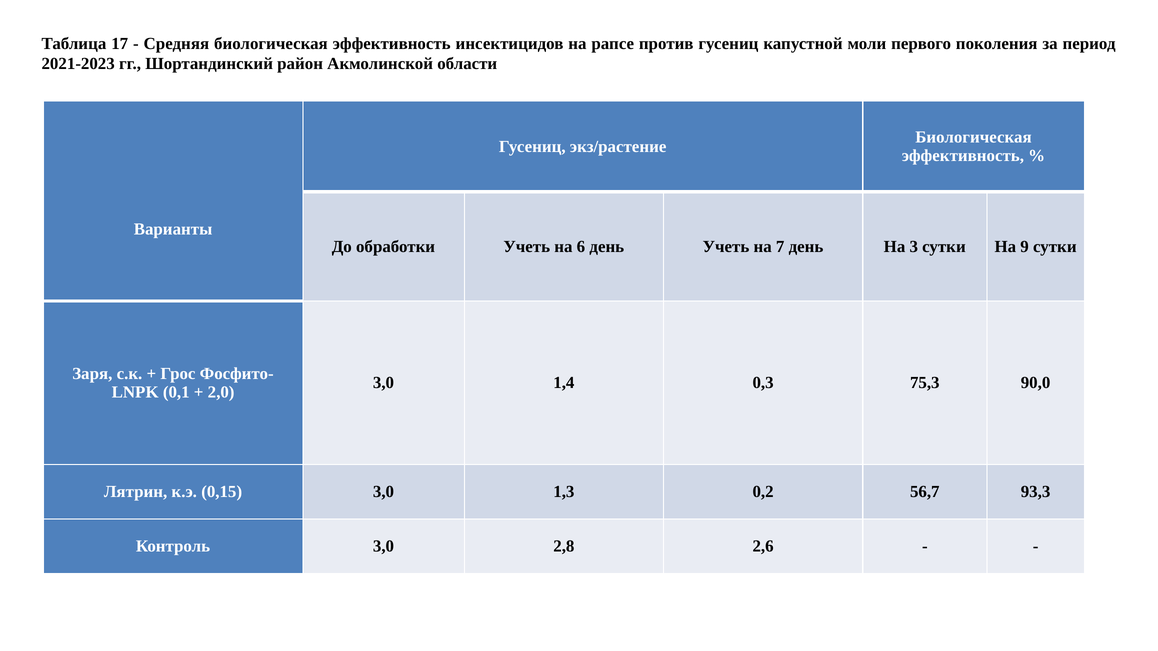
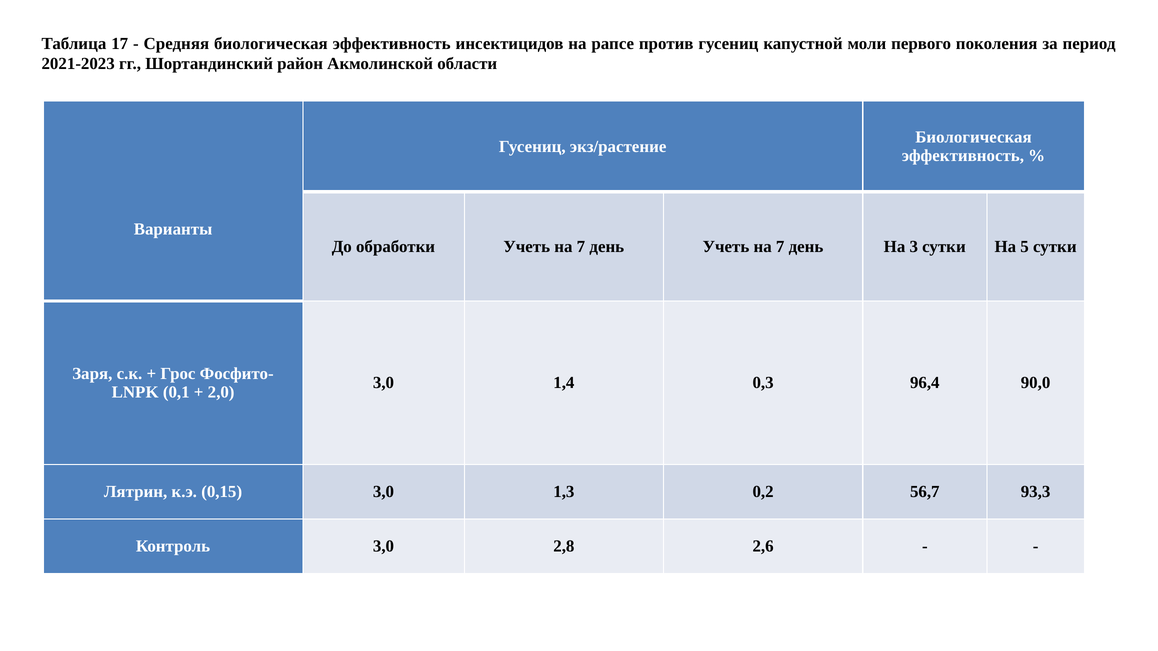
обработки Учеть на 6: 6 -> 7 (581, 247)
9: 9 -> 5 (1025, 247)
75,3: 75,3 -> 96,4 (925, 383)
